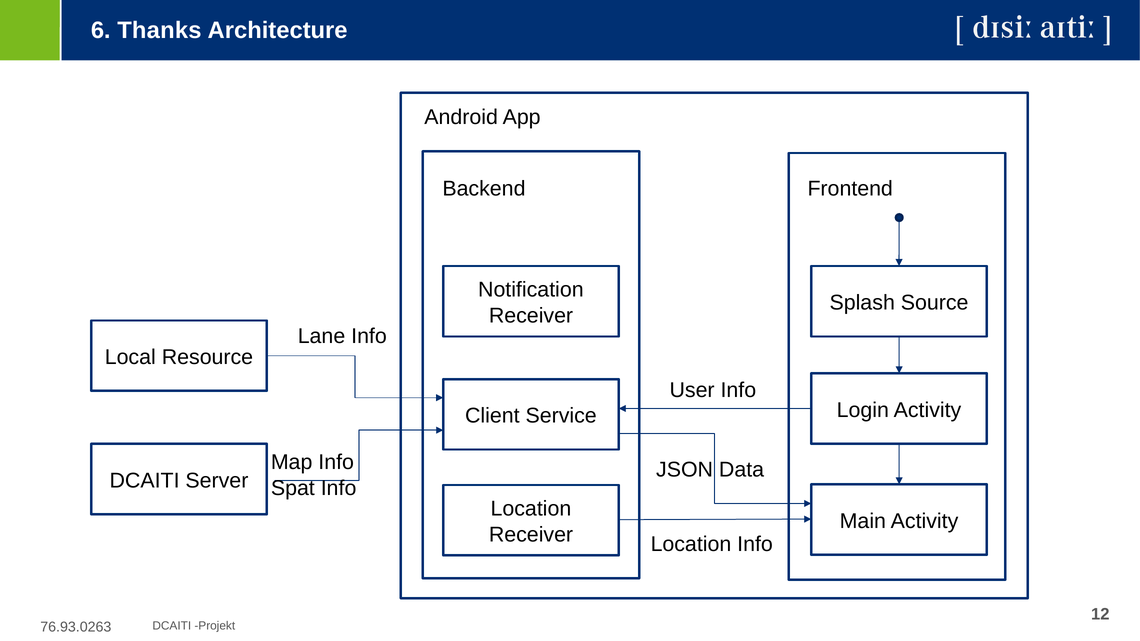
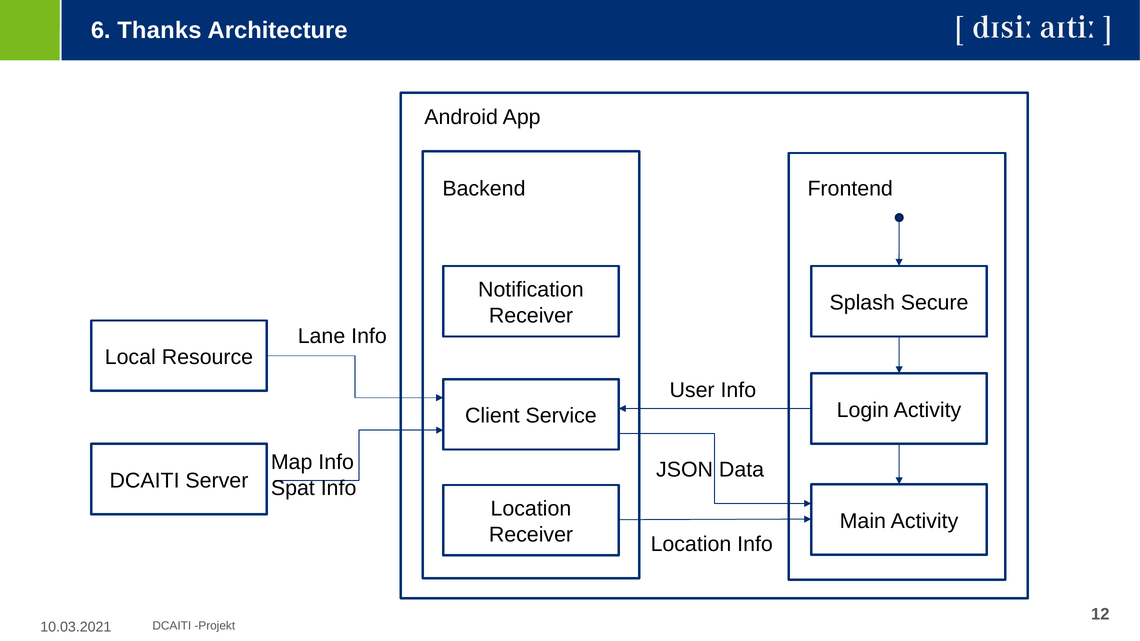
Source: Source -> Secure (935, 303)
76.93.0263: 76.93.0263 -> 10.03.2021 (76, 627)
